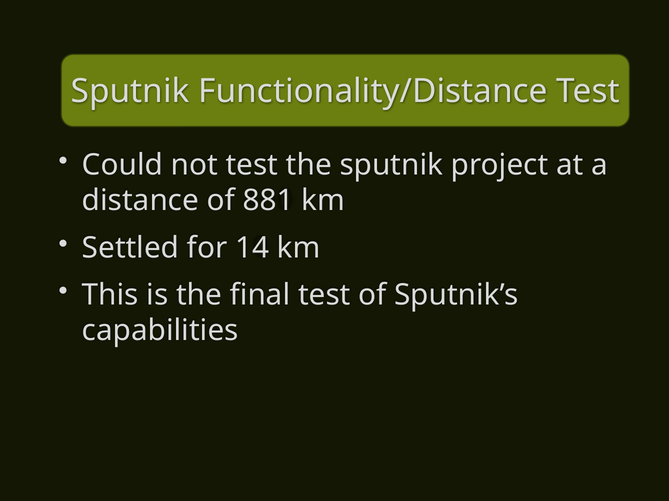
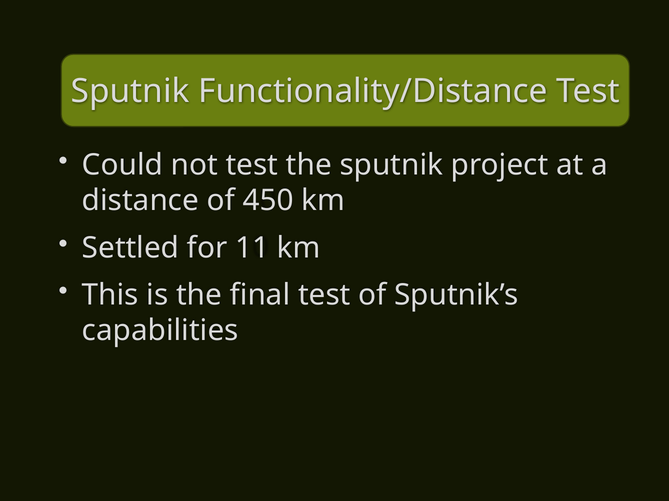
881: 881 -> 450 (268, 201)
14: 14 -> 11 (252, 248)
